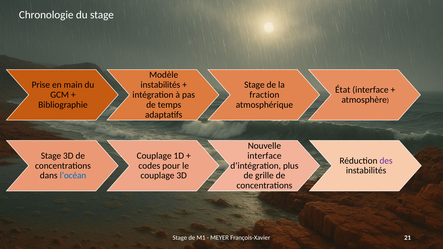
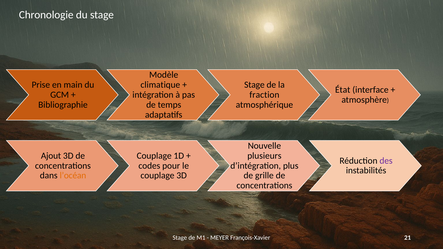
instabilités: instabilités -> climatique (160, 85)
Stage: Stage -> Ajout (51, 156)
interface: interface -> plusieurs (264, 156)
l’océan colour: blue -> orange (73, 176)
